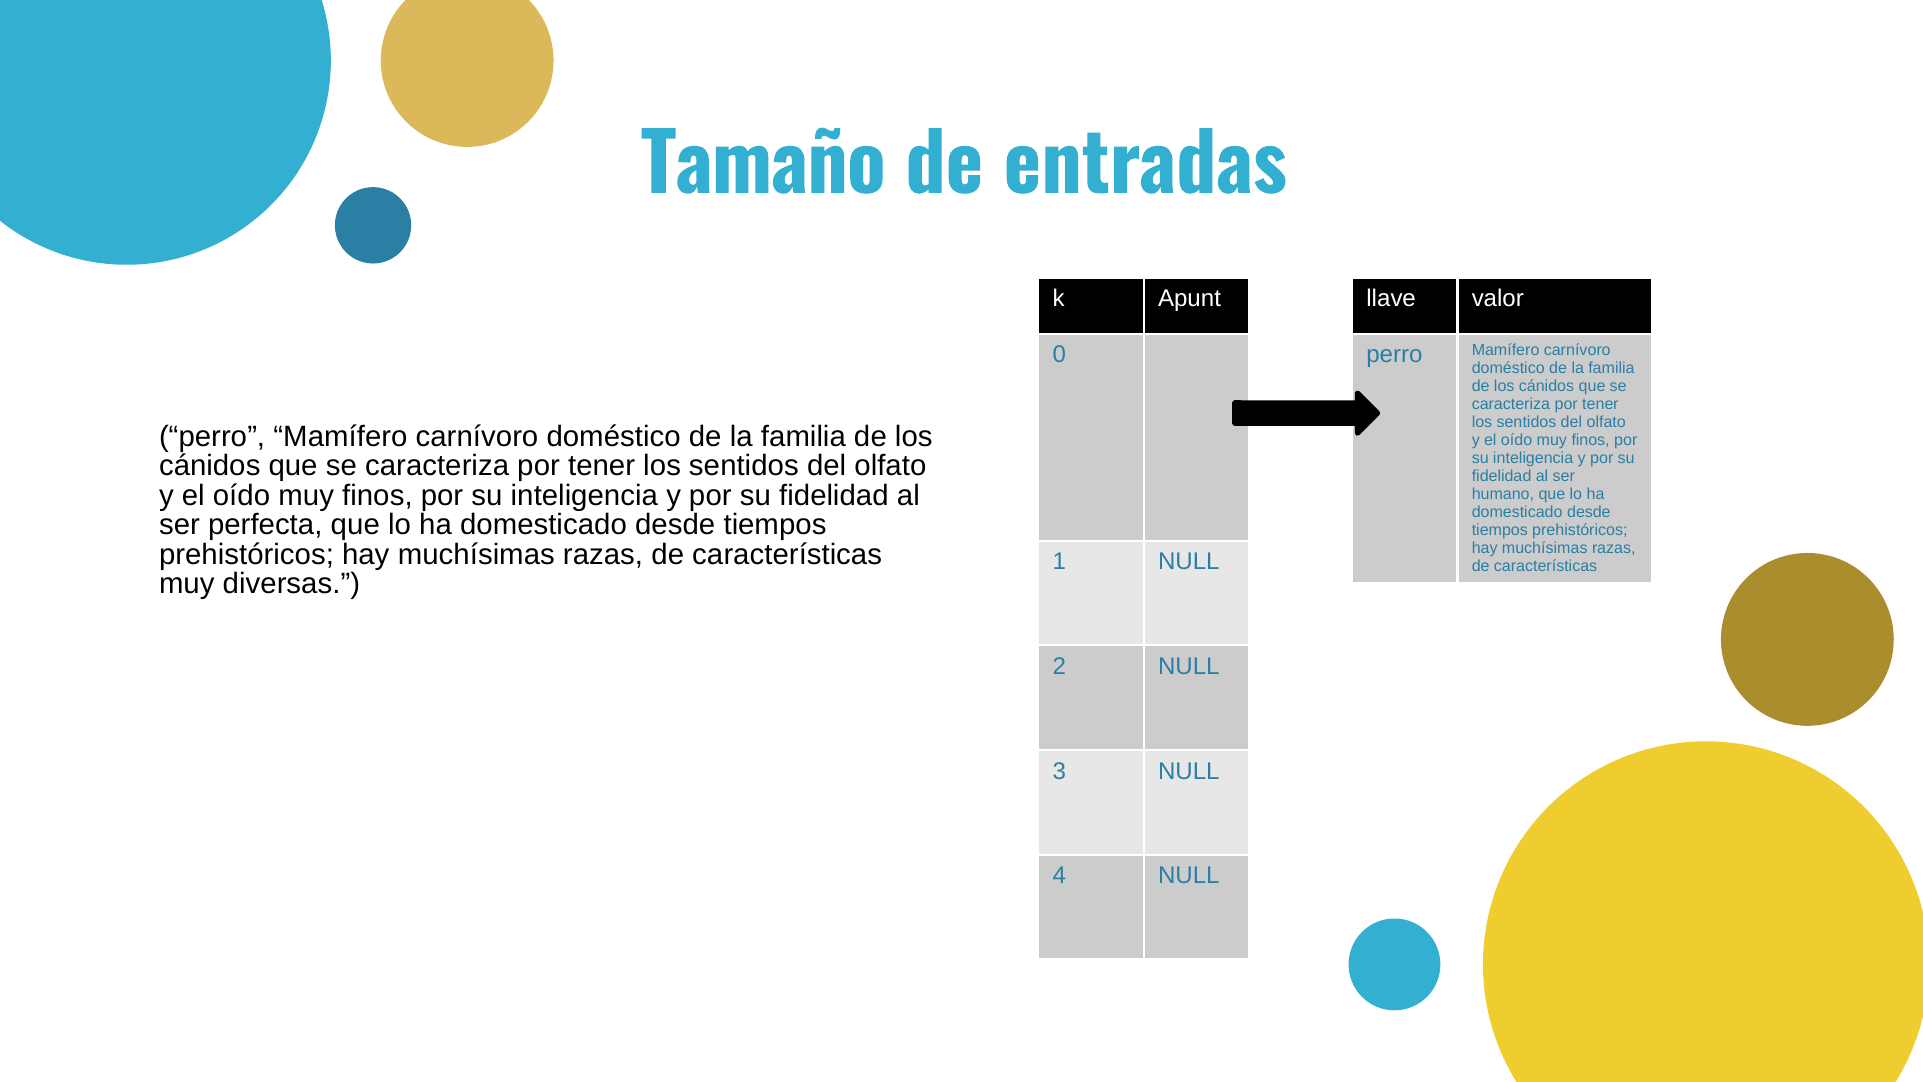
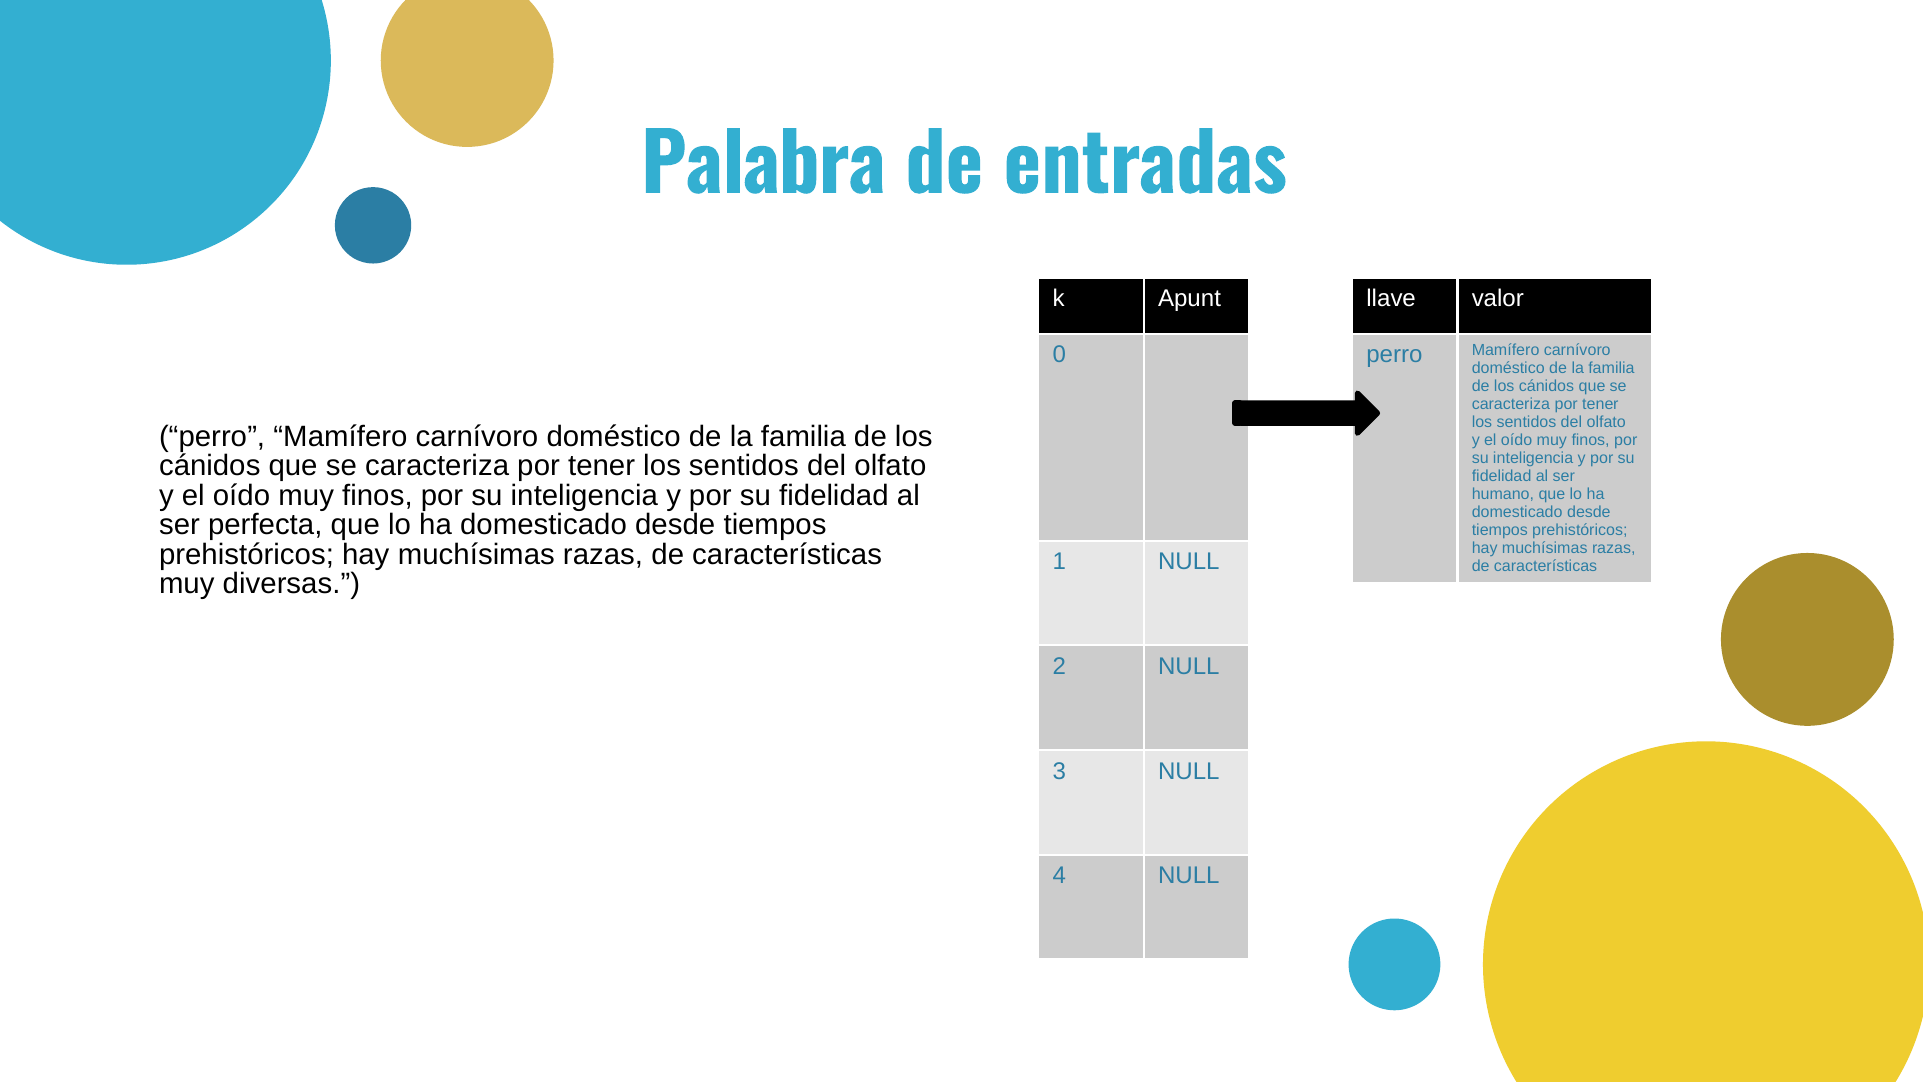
Tamaño: Tamaño -> Palabra (763, 166)
